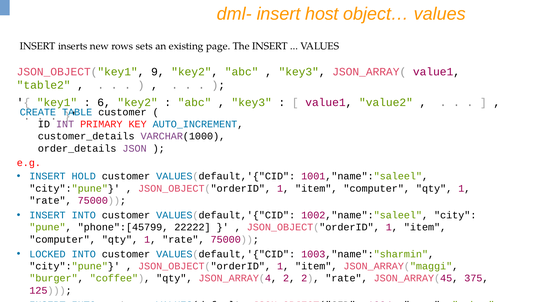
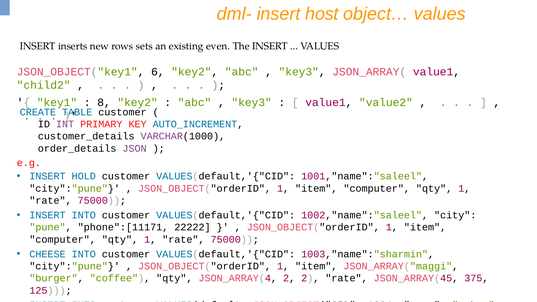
page: page -> even (218, 46)
9: 9 -> 6 (158, 72)
table2: table2 -> child2 (44, 85)
6: 6 -> 8 (104, 103)
phone":[45799: phone":[45799 -> phone":[11171 (123, 227)
LOCKED: LOCKED -> CHEESE (47, 254)
